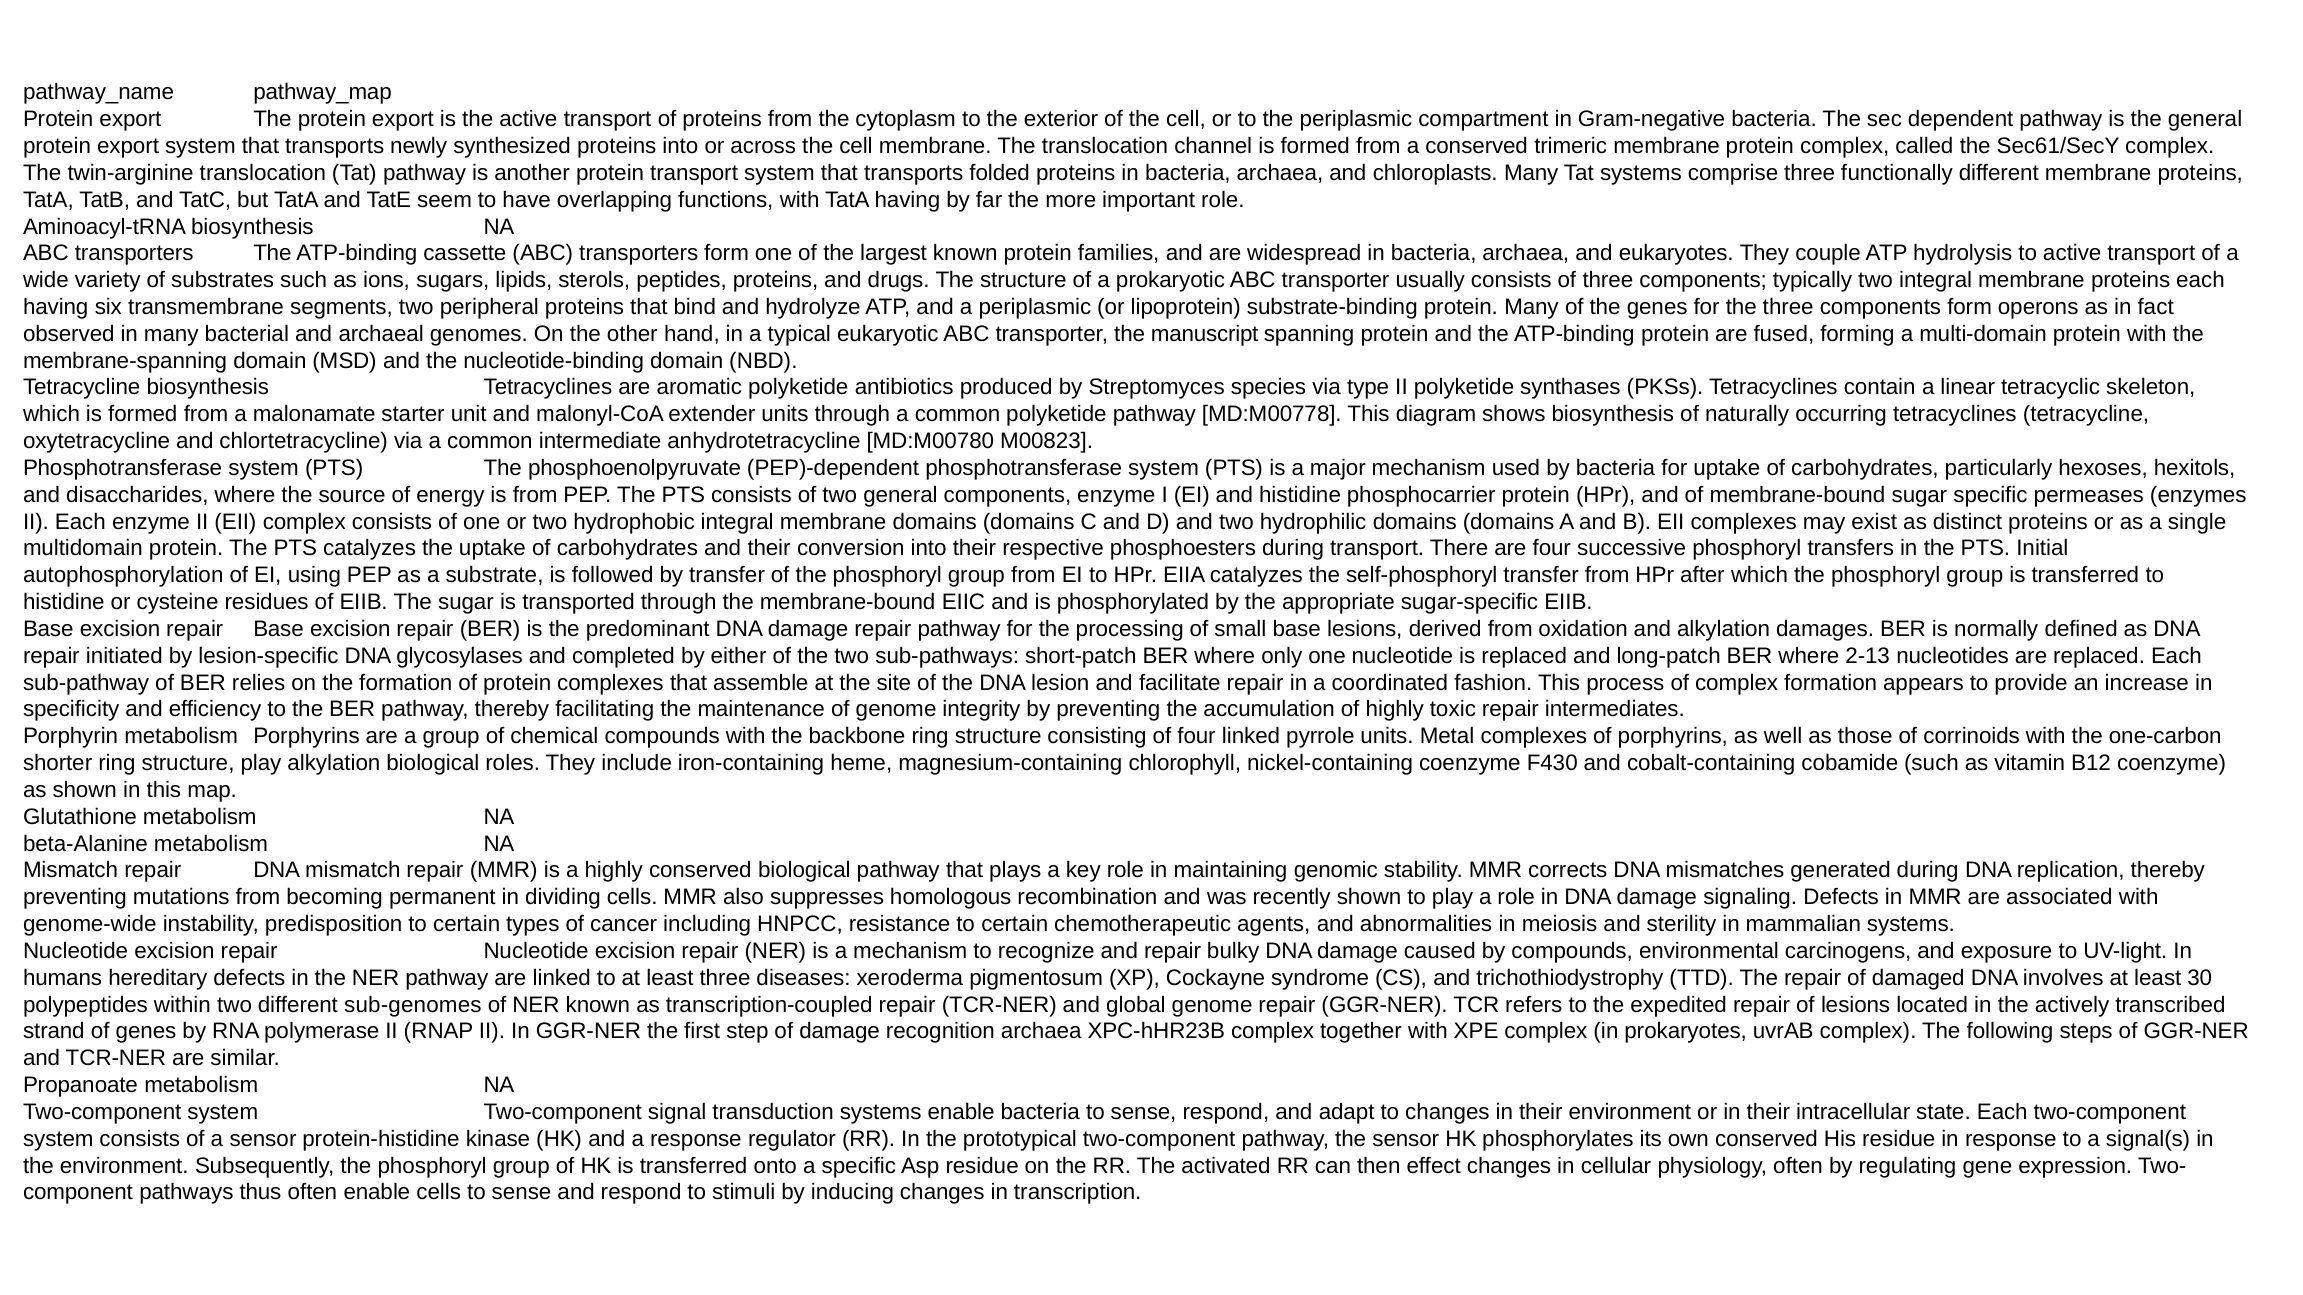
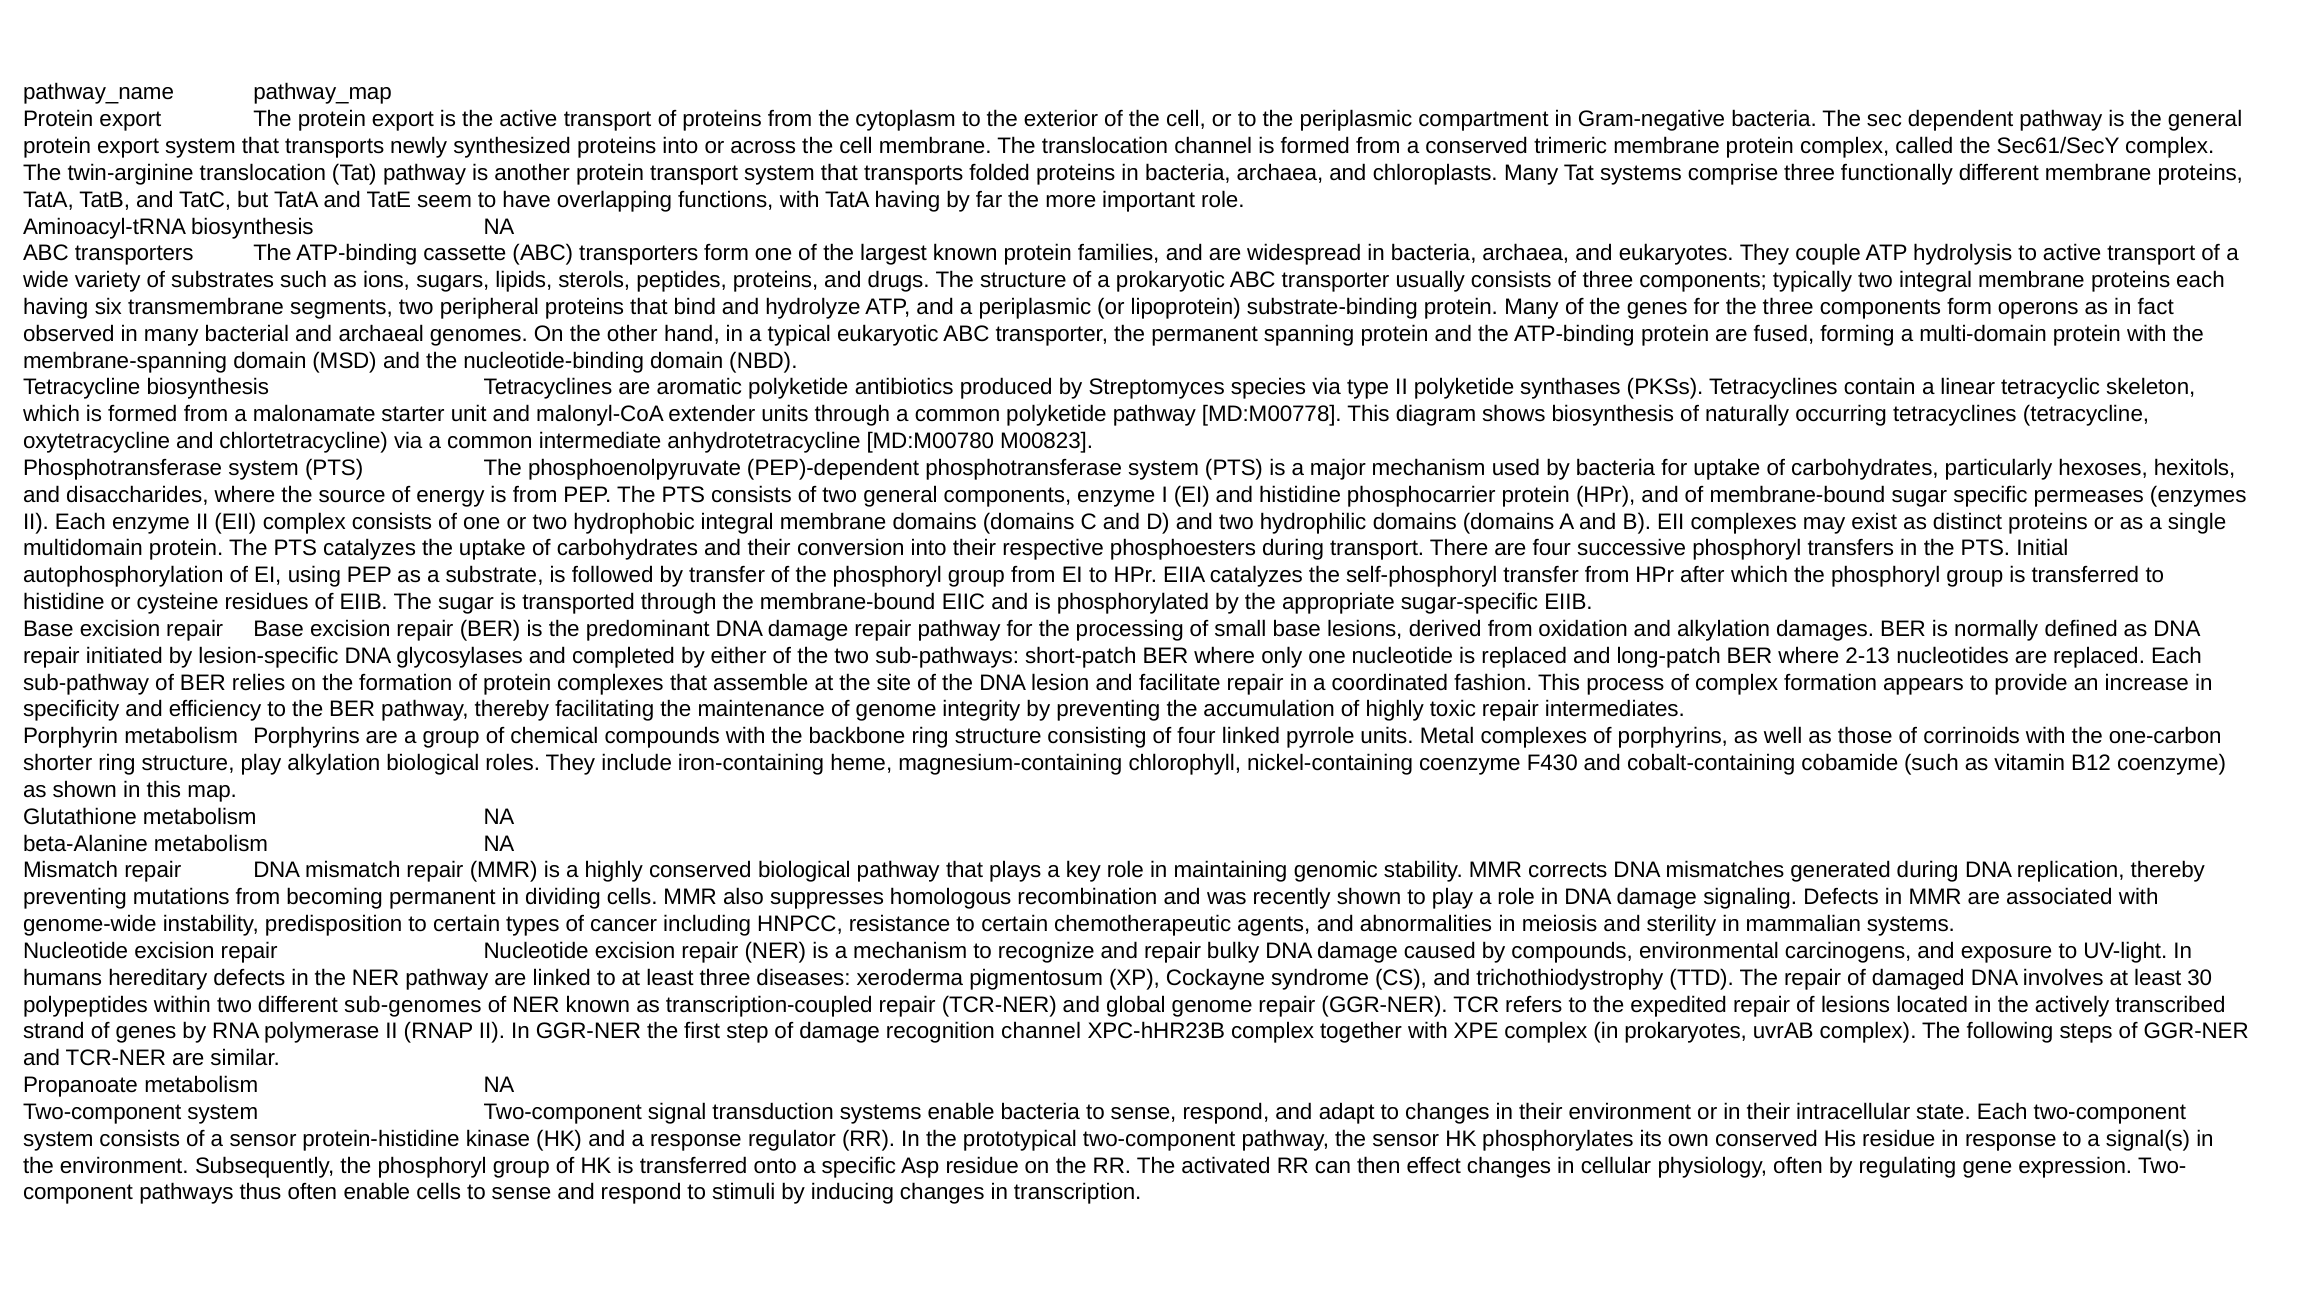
the manuscript: manuscript -> permanent (1205, 334)
recognition archaea: archaea -> channel (1041, 1032)
